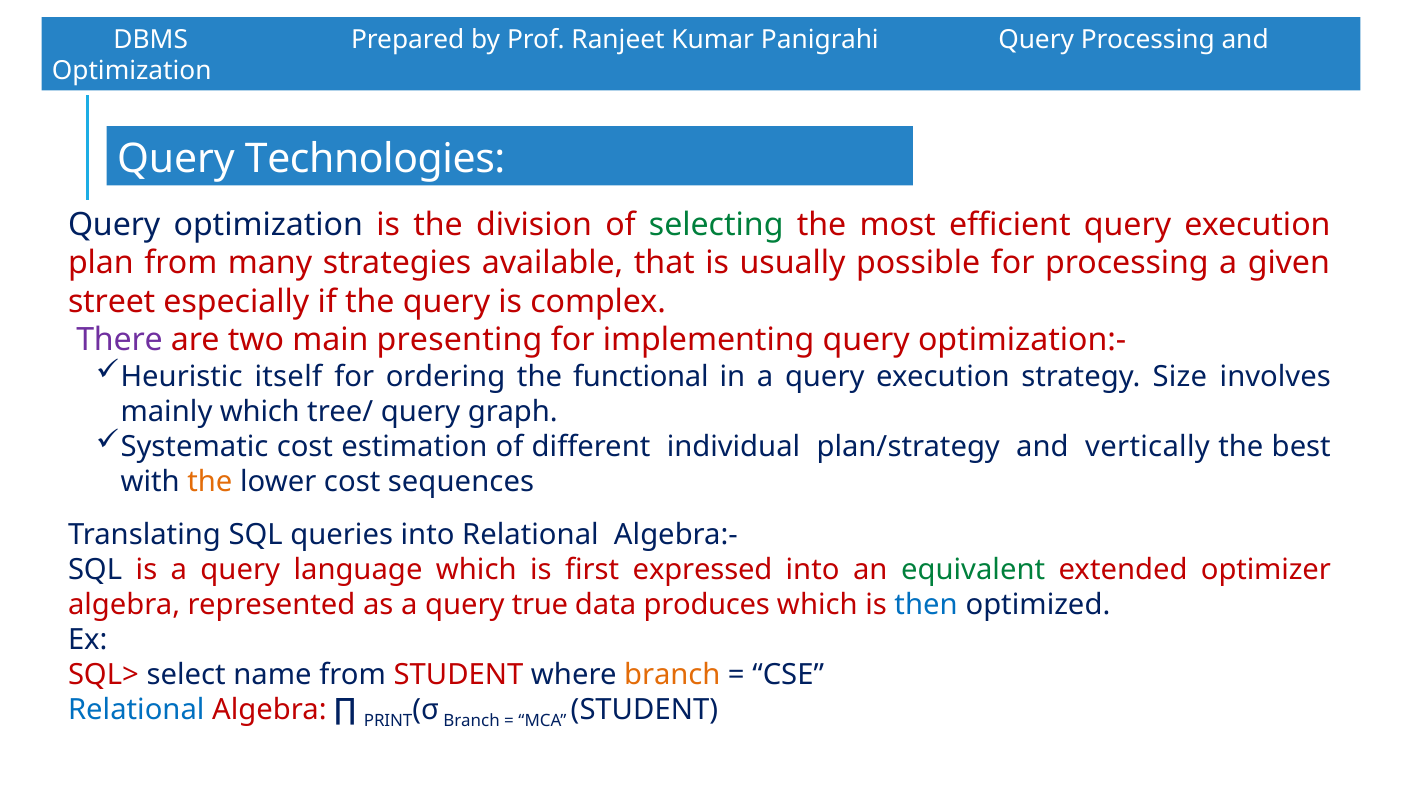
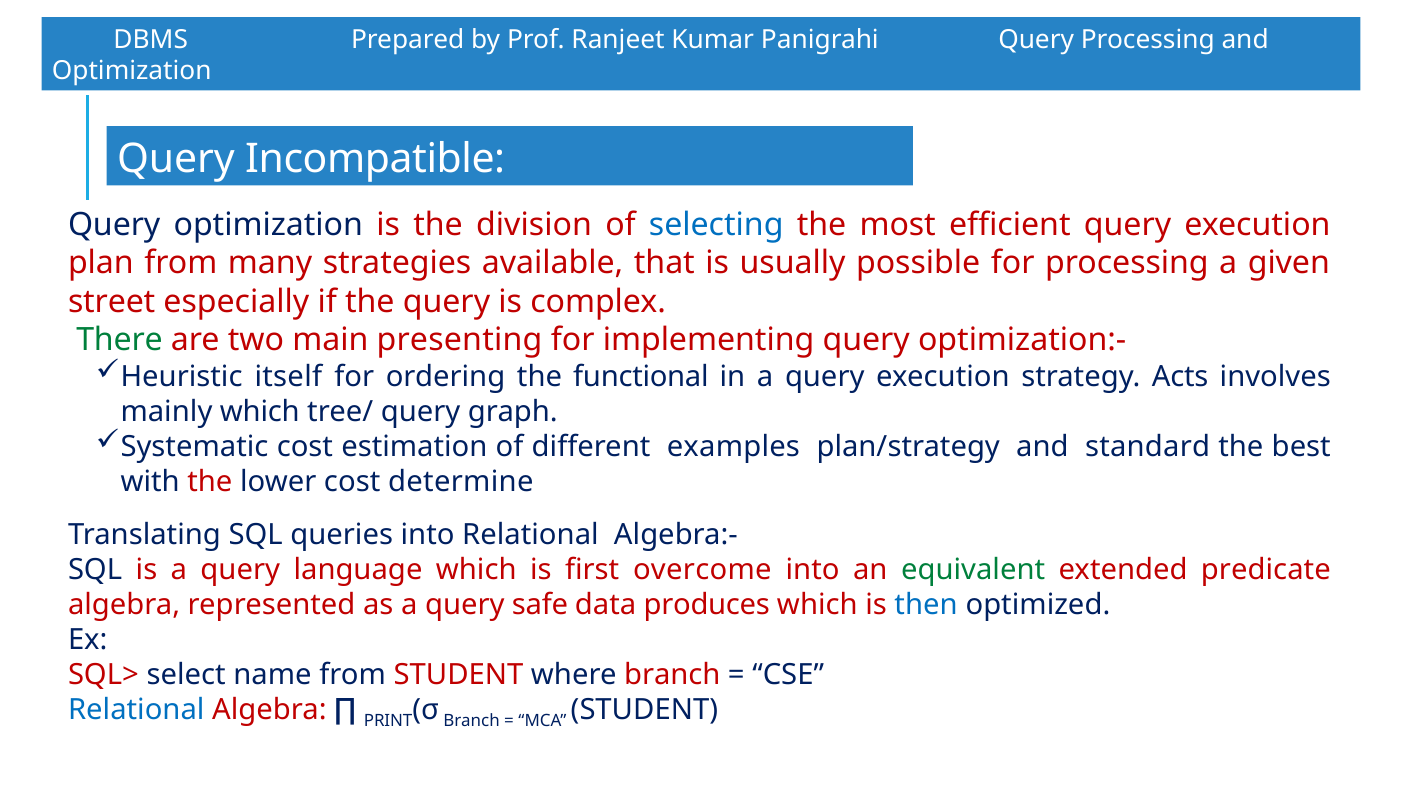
Technologies: Technologies -> Incompatible (375, 159)
selecting colour: green -> blue (716, 225)
There colour: purple -> green (119, 341)
Size: Size -> Acts (1180, 377)
individual: individual -> examples (733, 447)
vertically: vertically -> standard (1148, 447)
the colour: orange -> red (210, 482)
sequences: sequences -> determine (461, 482)
expressed: expressed -> overcome (702, 570)
optimizer: optimizer -> predicate (1266, 570)
true: true -> safe (540, 605)
branch colour: orange -> red (672, 675)
